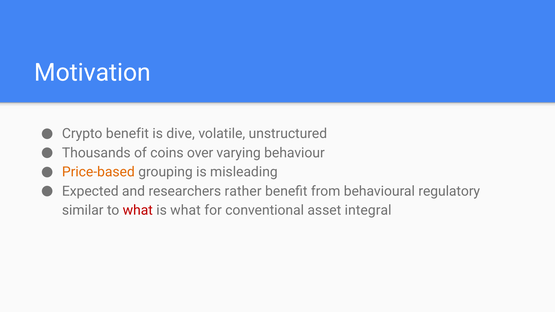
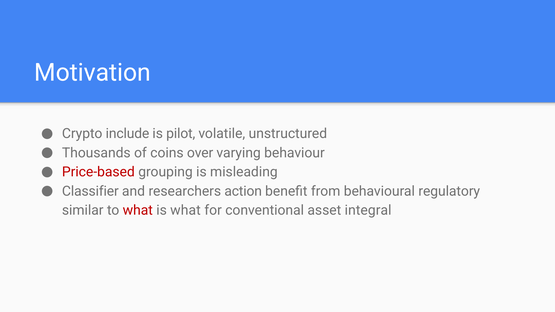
Crypto benefit: benefit -> include (127, 134)
dive: dive -> pilot (181, 134)
Price-based colour: orange -> red (98, 172)
Expected: Expected -> Classifier (90, 191)
rather: rather -> action (243, 191)
